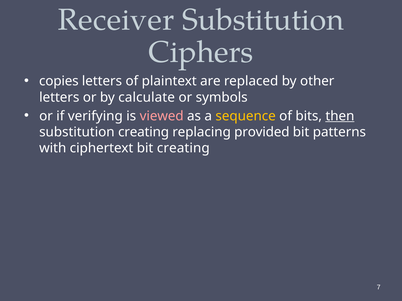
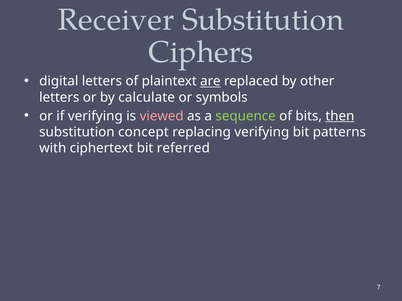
copies: copies -> digital (59, 81)
are underline: none -> present (210, 81)
sequence colour: yellow -> light green (246, 116)
substitution creating: creating -> concept (143, 132)
replacing provided: provided -> verifying (262, 132)
bit creating: creating -> referred (183, 148)
